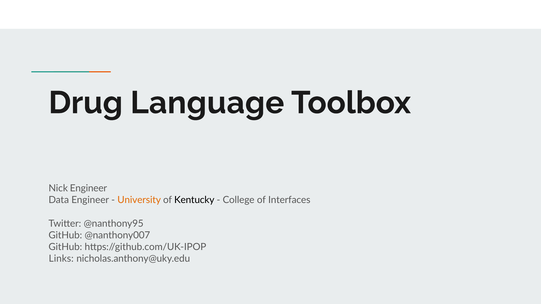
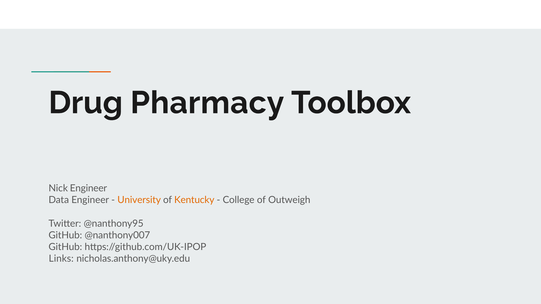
Language: Language -> Pharmacy (207, 103)
Kentucky colour: black -> orange (194, 200)
Interfaces: Interfaces -> Outweigh (289, 200)
